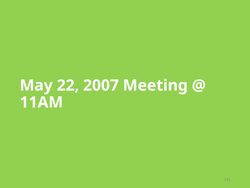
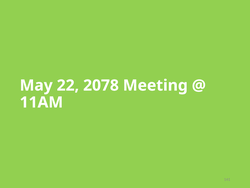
2007: 2007 -> 2078 (101, 85)
